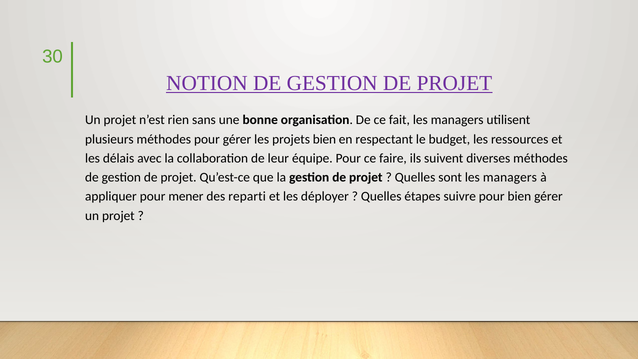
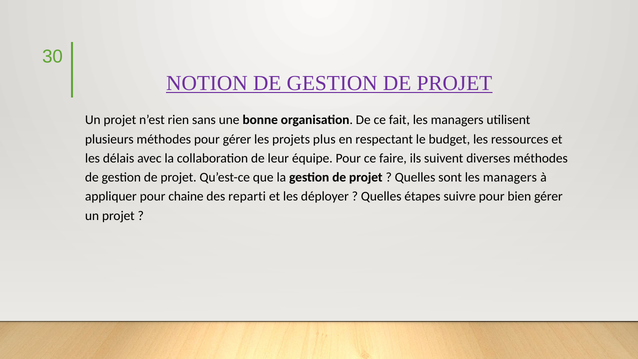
projets bien: bien -> plus (324, 139)
mener: mener -> chaine (186, 197)
